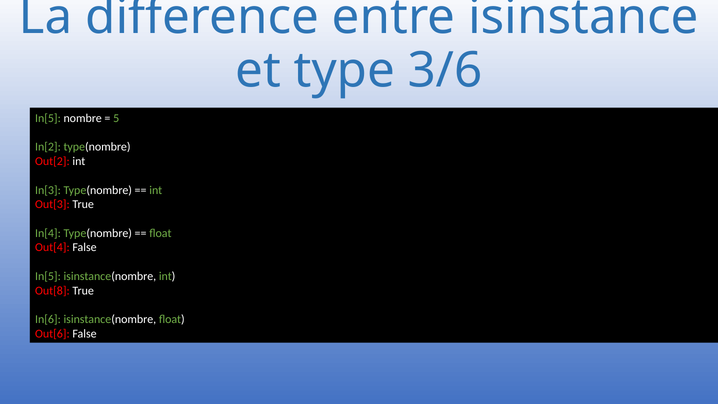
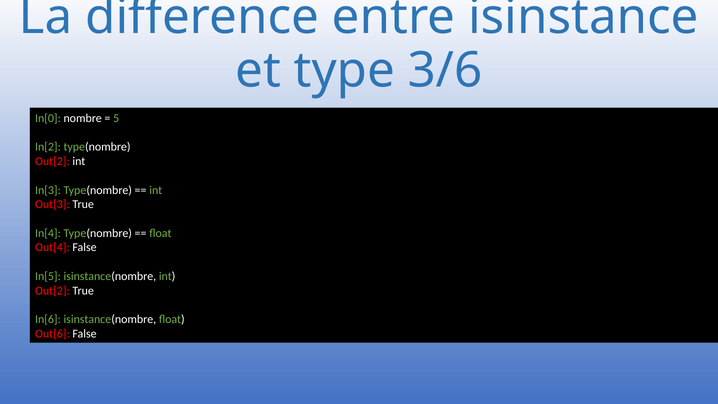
In[5: In[5 -> In[0 (48, 118)
Out[8: Out[8 -> Out[2 (52, 291)
